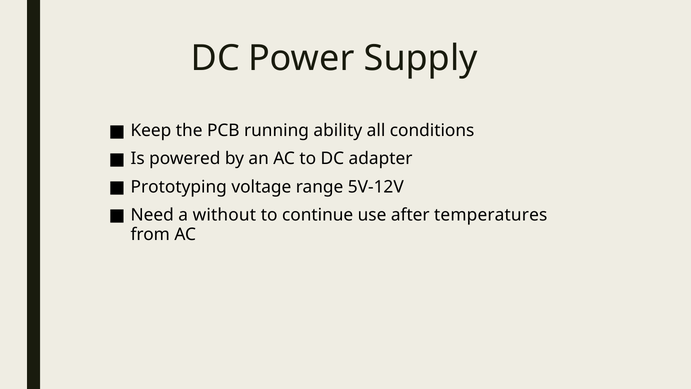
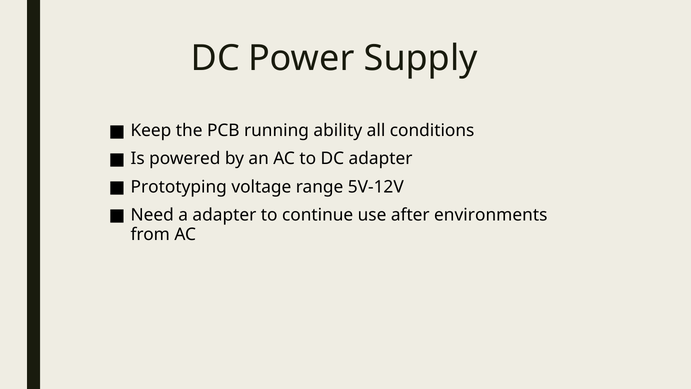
a without: without -> adapter (224, 215)
temperatures: temperatures -> environments (491, 215)
